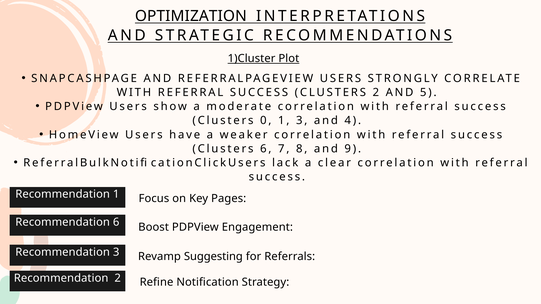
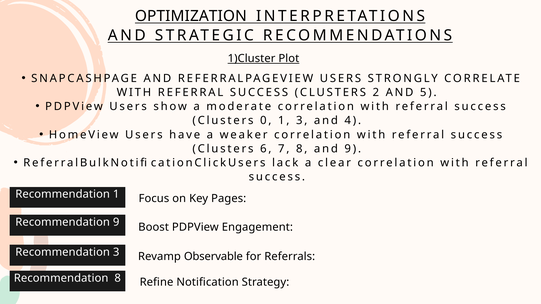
Recommendation 6: 6 -> 9 (116, 222)
Suggesting: Suggesting -> Observable (213, 257)
Recommendation 2: 2 -> 8 (118, 278)
